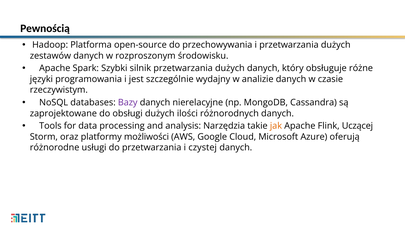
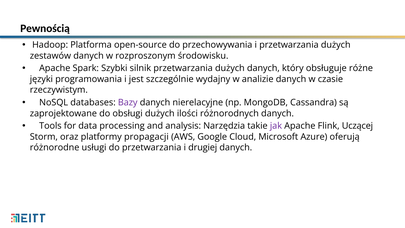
jak colour: orange -> purple (276, 126)
możliwości: możliwości -> propagacji (146, 137)
czystej: czystej -> drugiej (203, 147)
